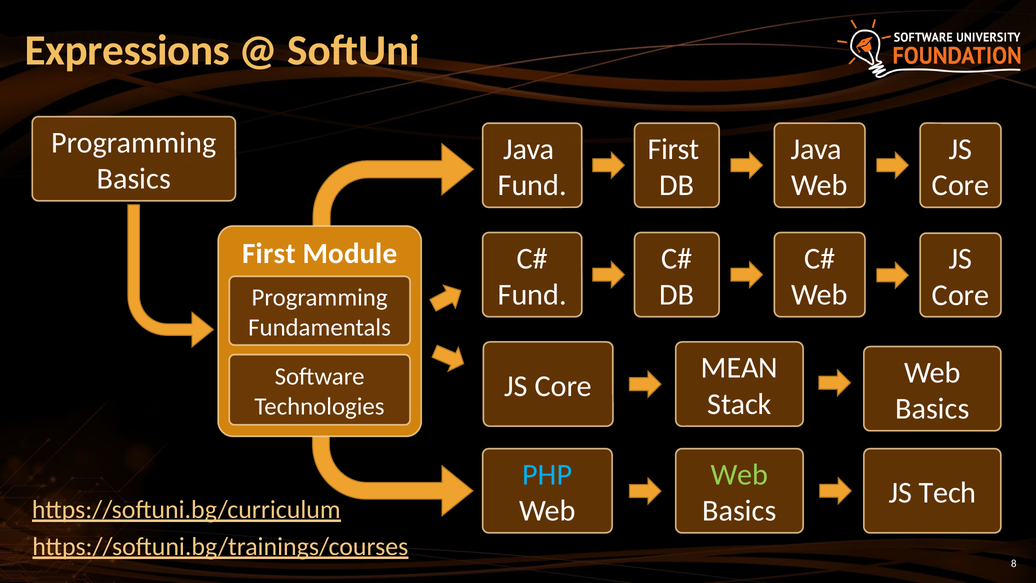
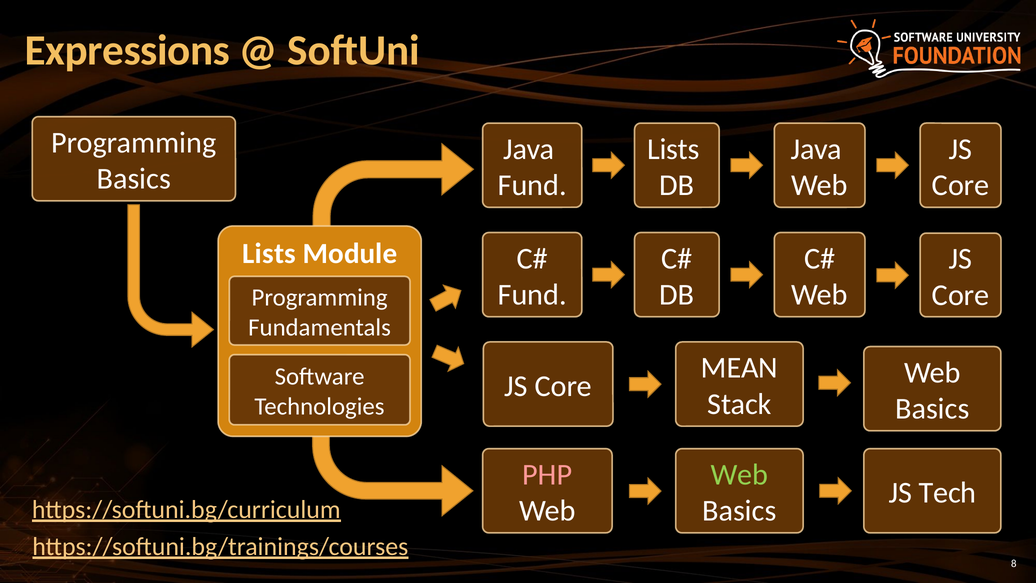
First: First -> Lists (674, 149)
First: First -> Lists (269, 254)
PHP colour: light blue -> pink (547, 475)
